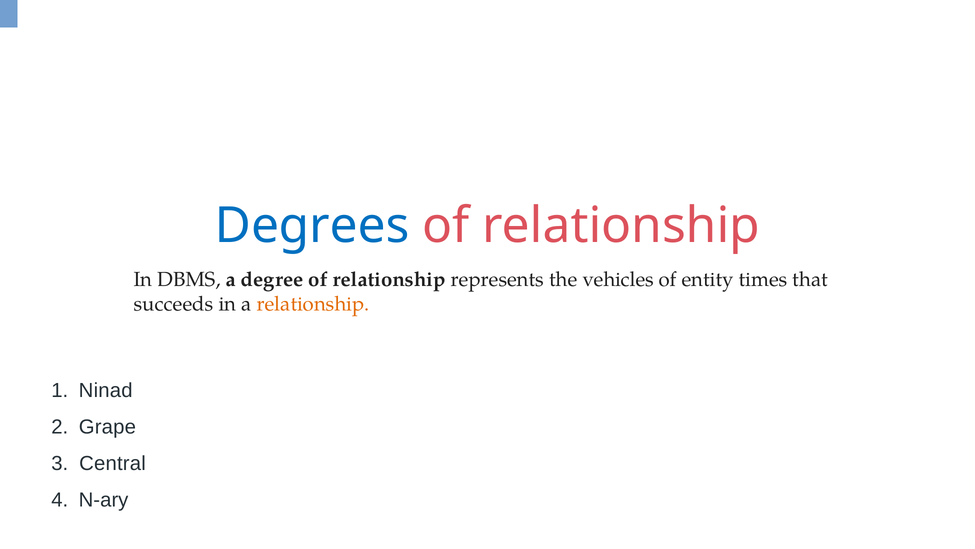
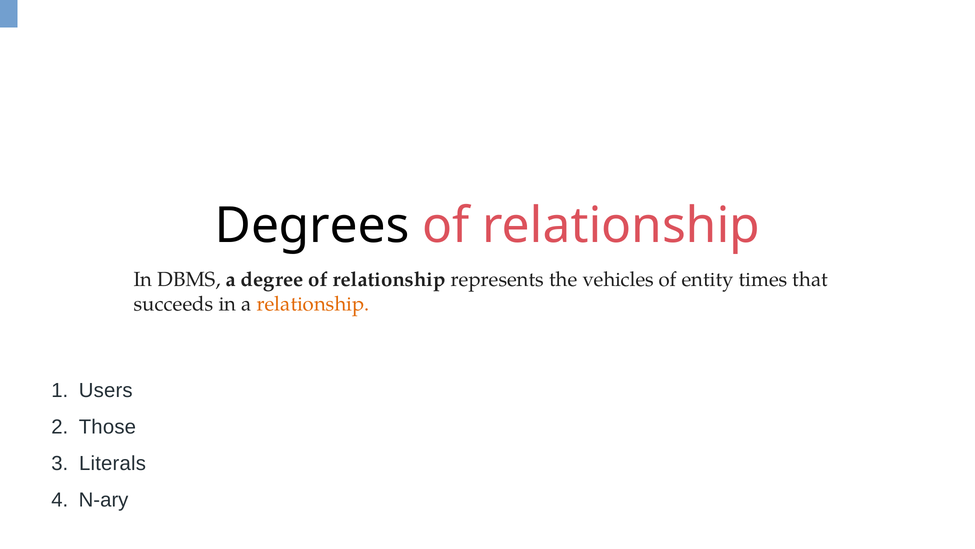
Degrees colour: blue -> black (312, 226)
Ninad: Ninad -> Users (106, 390)
Grape: Grape -> Those (107, 427)
Central: Central -> Literals (112, 463)
